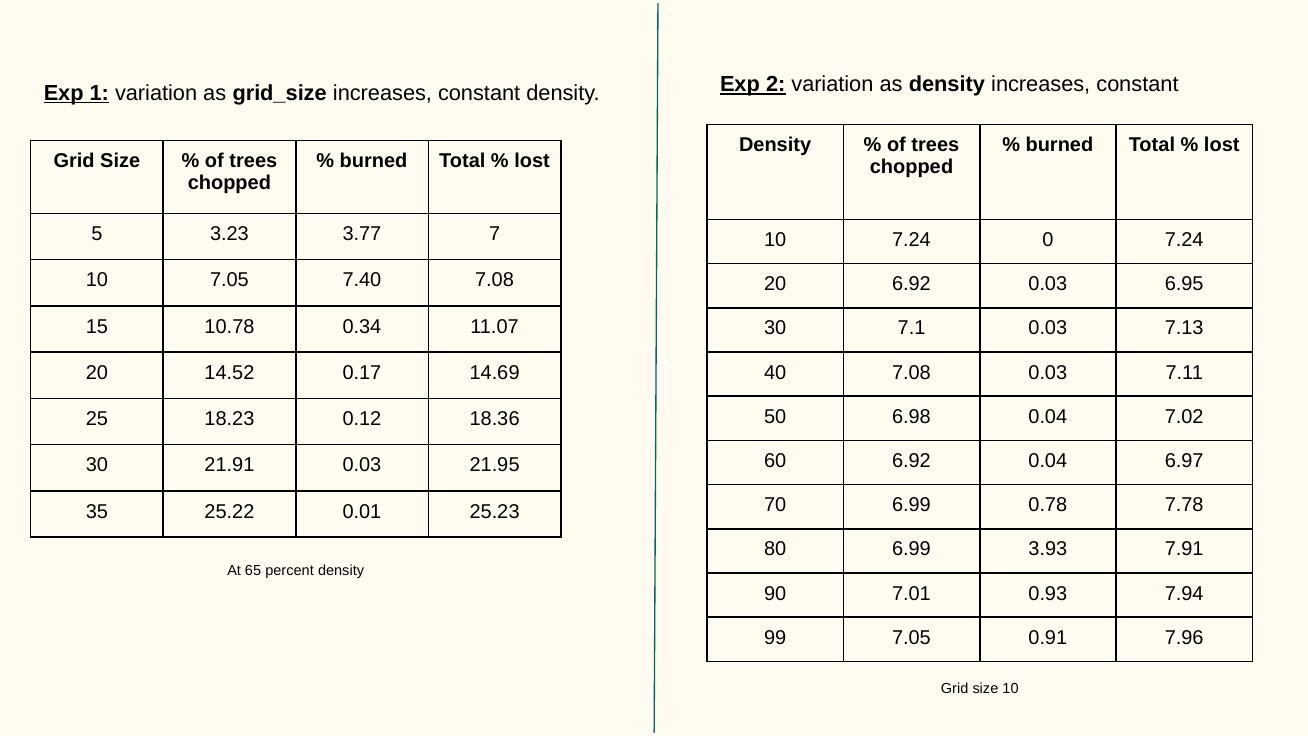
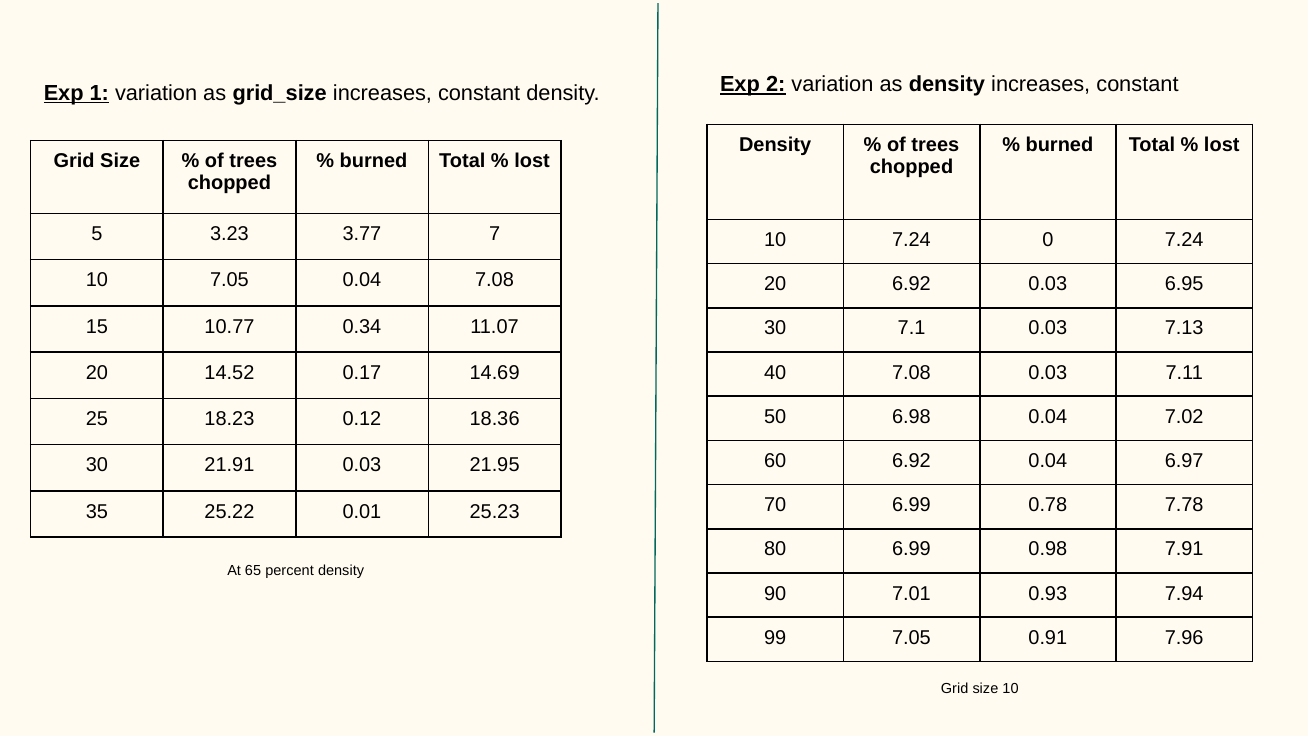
7.05 7.40: 7.40 -> 0.04 (362, 280)
10.78: 10.78 -> 10.77 (229, 326)
3.93: 3.93 -> 0.98 (1048, 549)
